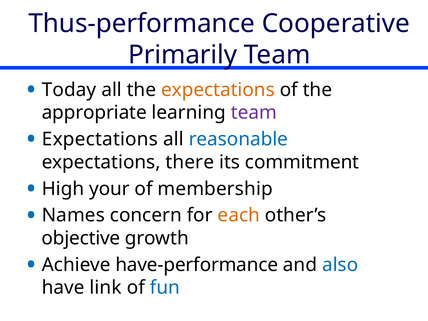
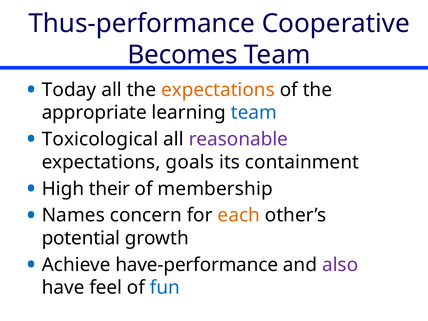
Primarily: Primarily -> Becomes (183, 55)
team colour: purple -> blue (254, 113)
Expectations: Expectations -> Toxicological (100, 139)
reasonable colour: blue -> purple (238, 139)
there: there -> goals (190, 162)
commitment: commitment -> containment (302, 162)
your: your -> their (110, 189)
objective: objective -> potential (81, 238)
also colour: blue -> purple (340, 265)
link: link -> feel (106, 288)
